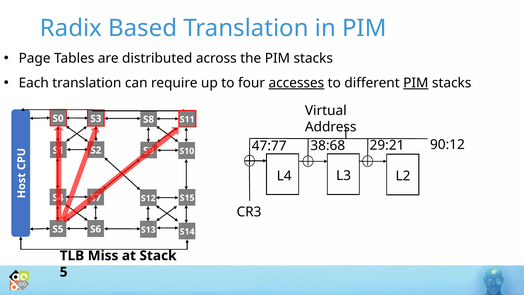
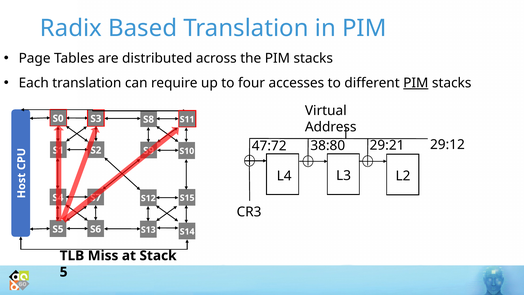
accesses underline: present -> none (296, 83)
38:68: 38:68 -> 38:80 (328, 145)
90:12: 90:12 -> 29:12 (447, 145)
47:77: 47:77 -> 47:72 (269, 146)
